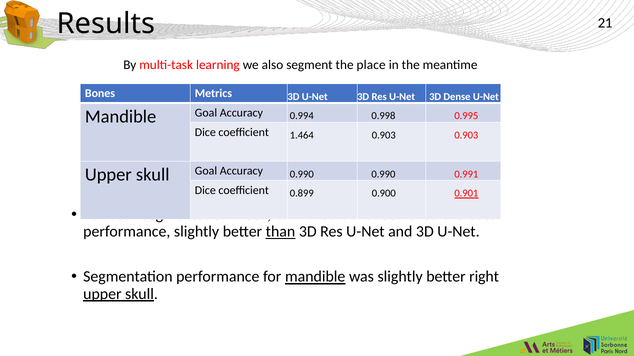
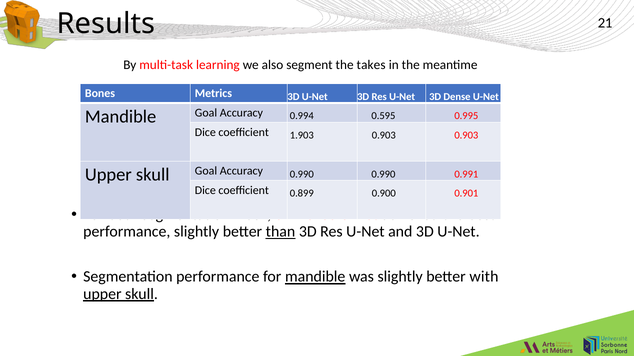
place: place -> takes (371, 65)
0.998: 0.998 -> 0.595 (383, 116)
1.464: 1.464 -> 1.903 (302, 136)
0.901 underline: present -> none (466, 194)
right: right -> with (484, 277)
